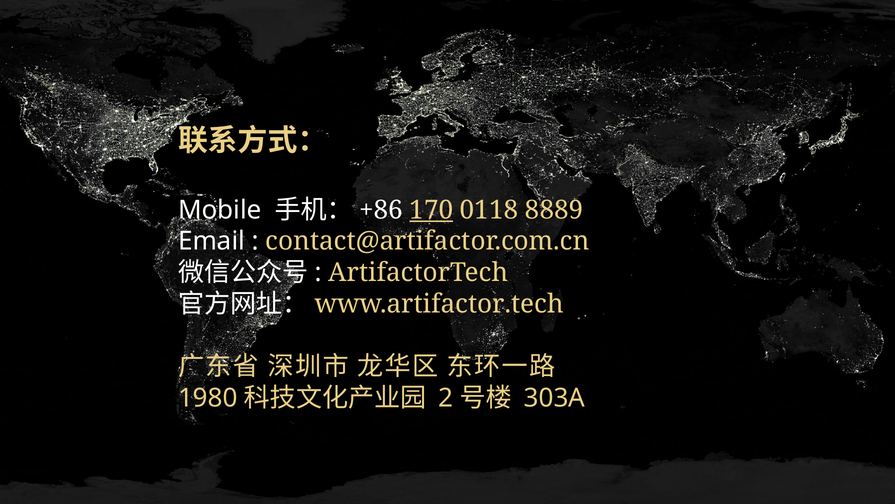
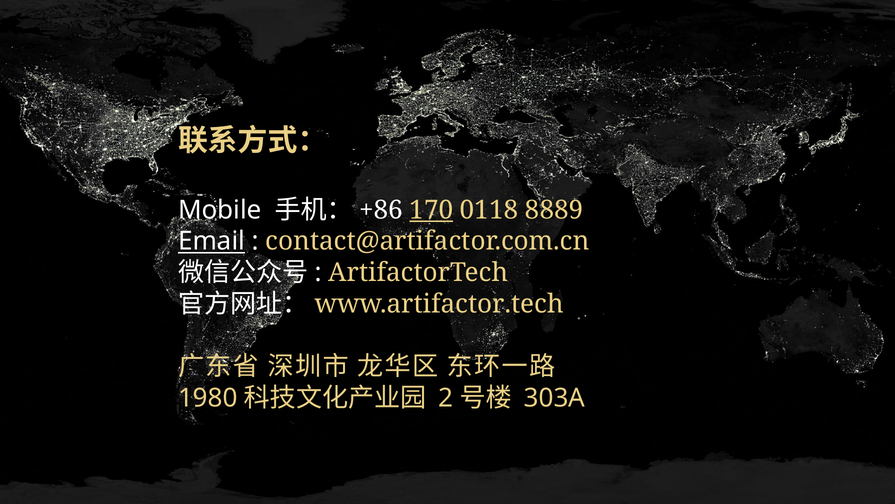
Email underline: none -> present (212, 241)
